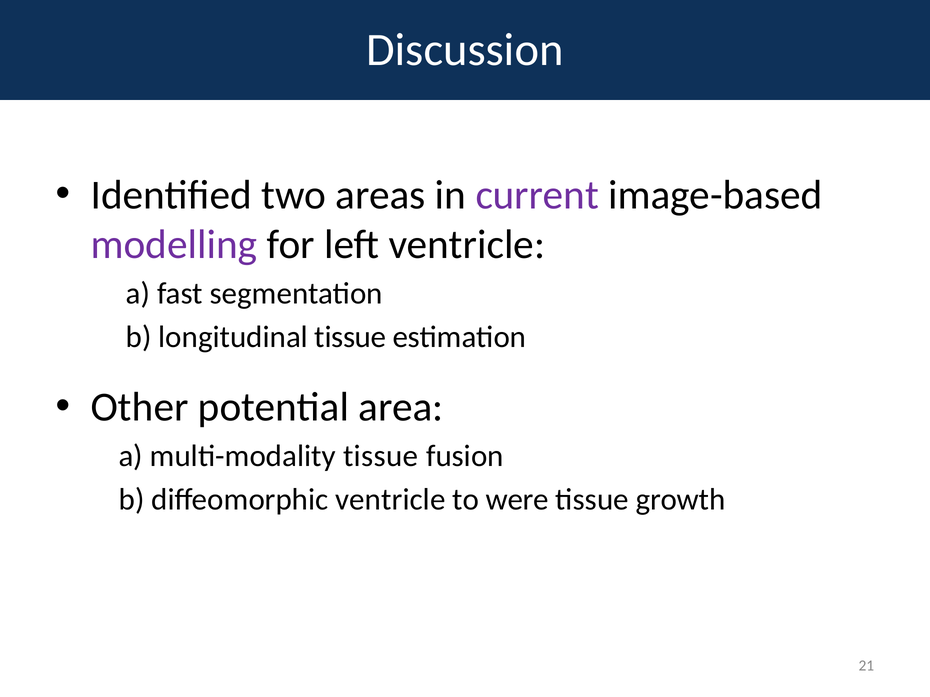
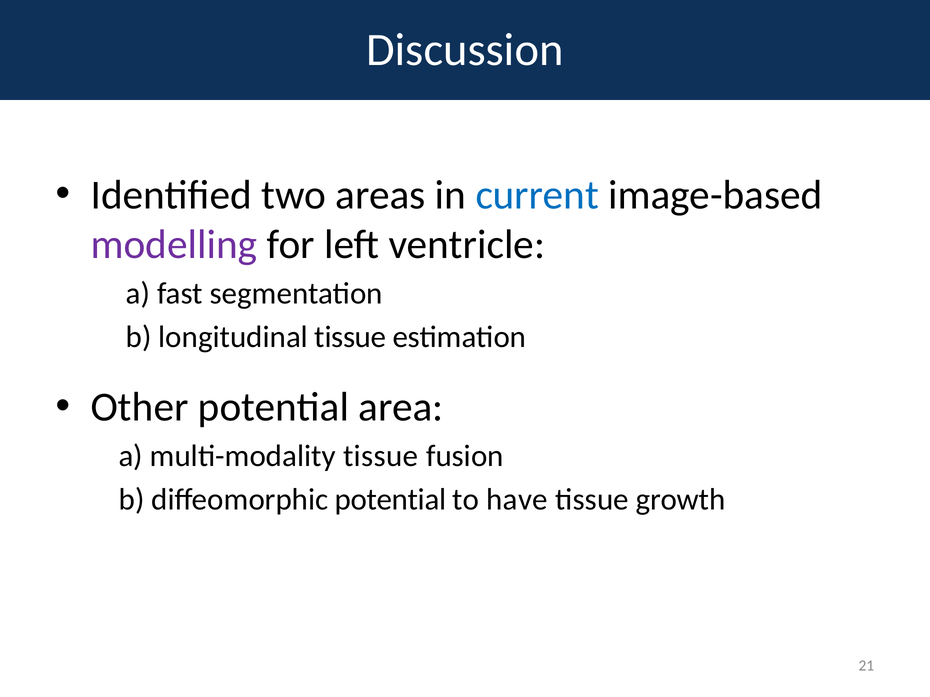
current colour: purple -> blue (537, 195)
diffeomorphic ventricle: ventricle -> potential (391, 500)
were: were -> have (517, 500)
